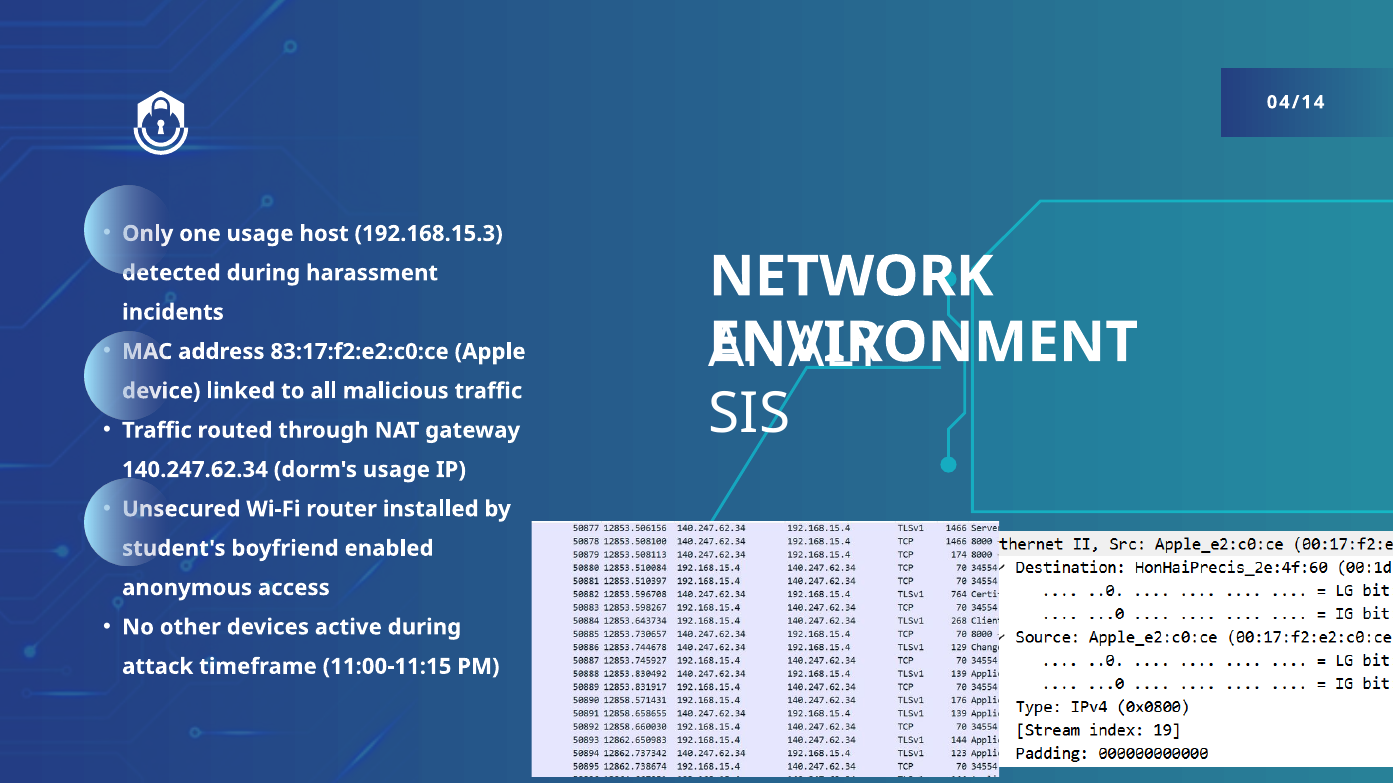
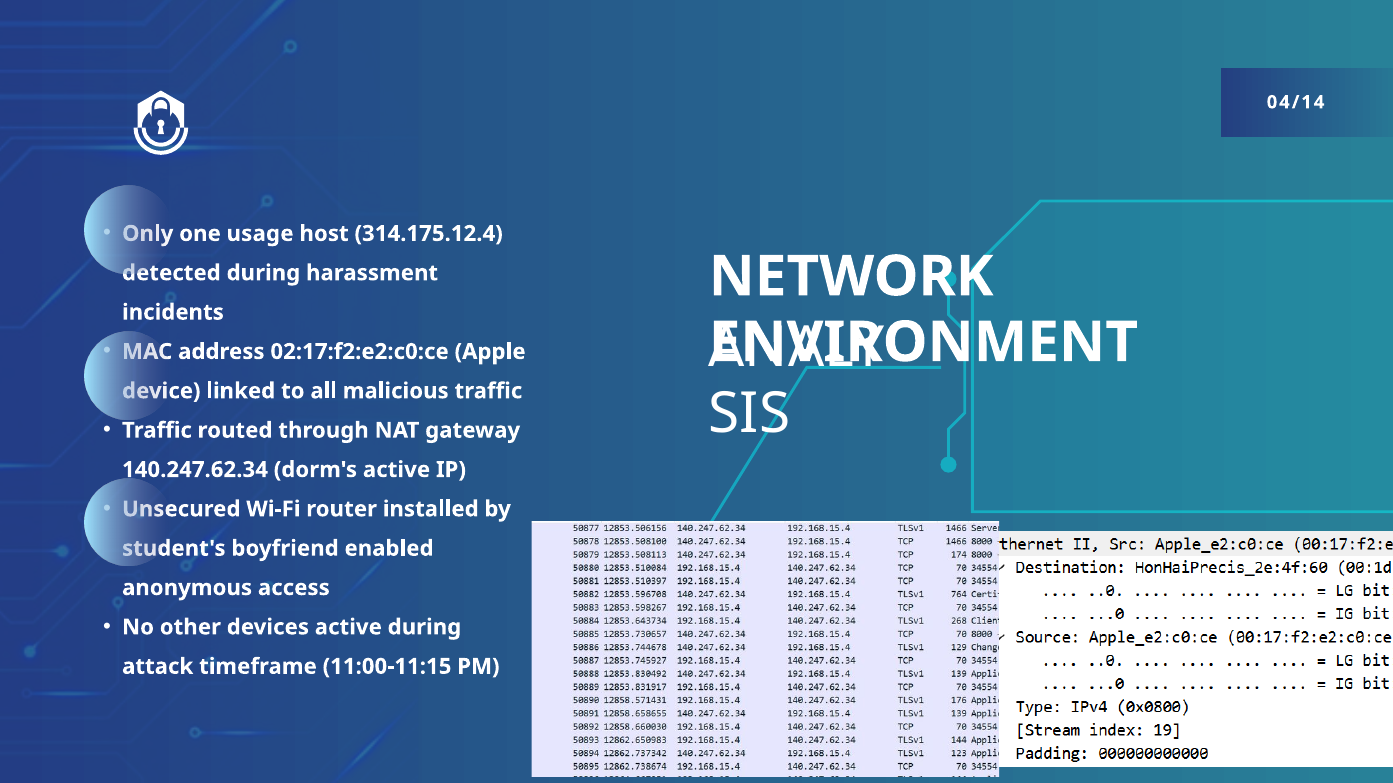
192.168.15.3: 192.168.15.3 -> 314.175.12.4 (429, 234)
83:17:f2:e2:c0:ce: 83:17:f2:e2:c0:ce -> 02:17:f2:e2:c0:ce (360, 352)
dorm's usage: usage -> active (396, 470)
